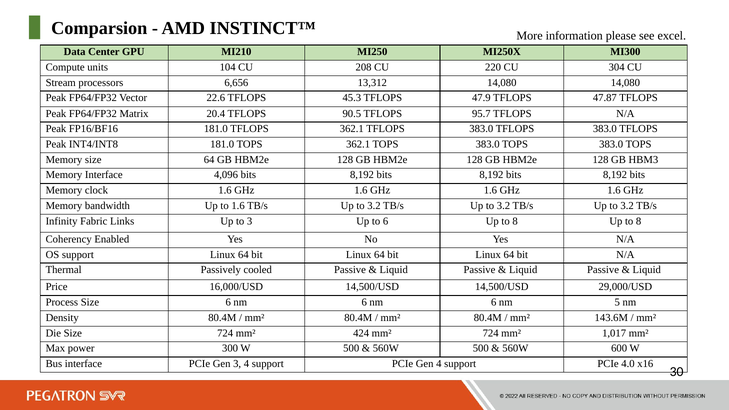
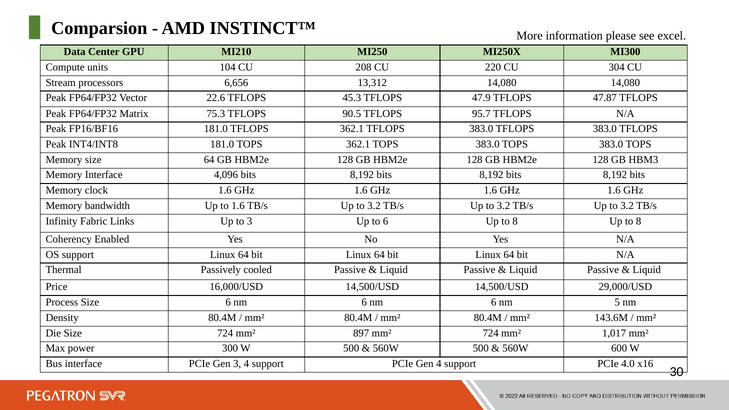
20.4: 20.4 -> 75.3 (216, 114)
424: 424 -> 897 (361, 333)
